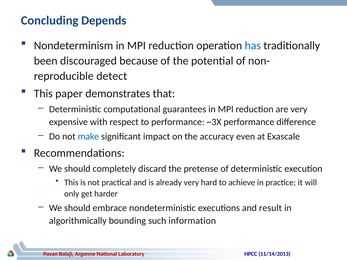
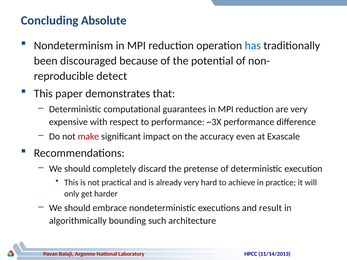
Depends: Depends -> Absolute (104, 21)
make colour: blue -> red (88, 137)
information: information -> architecture (192, 221)
